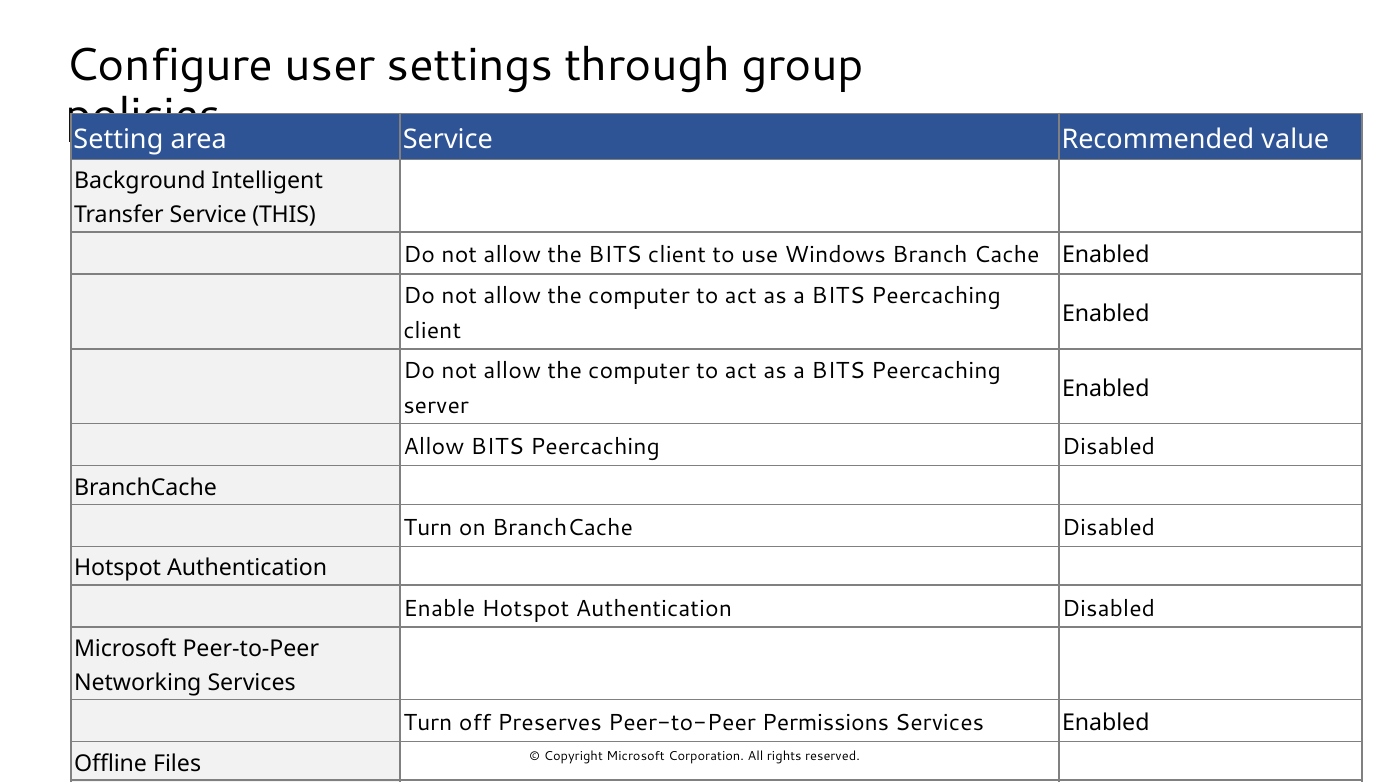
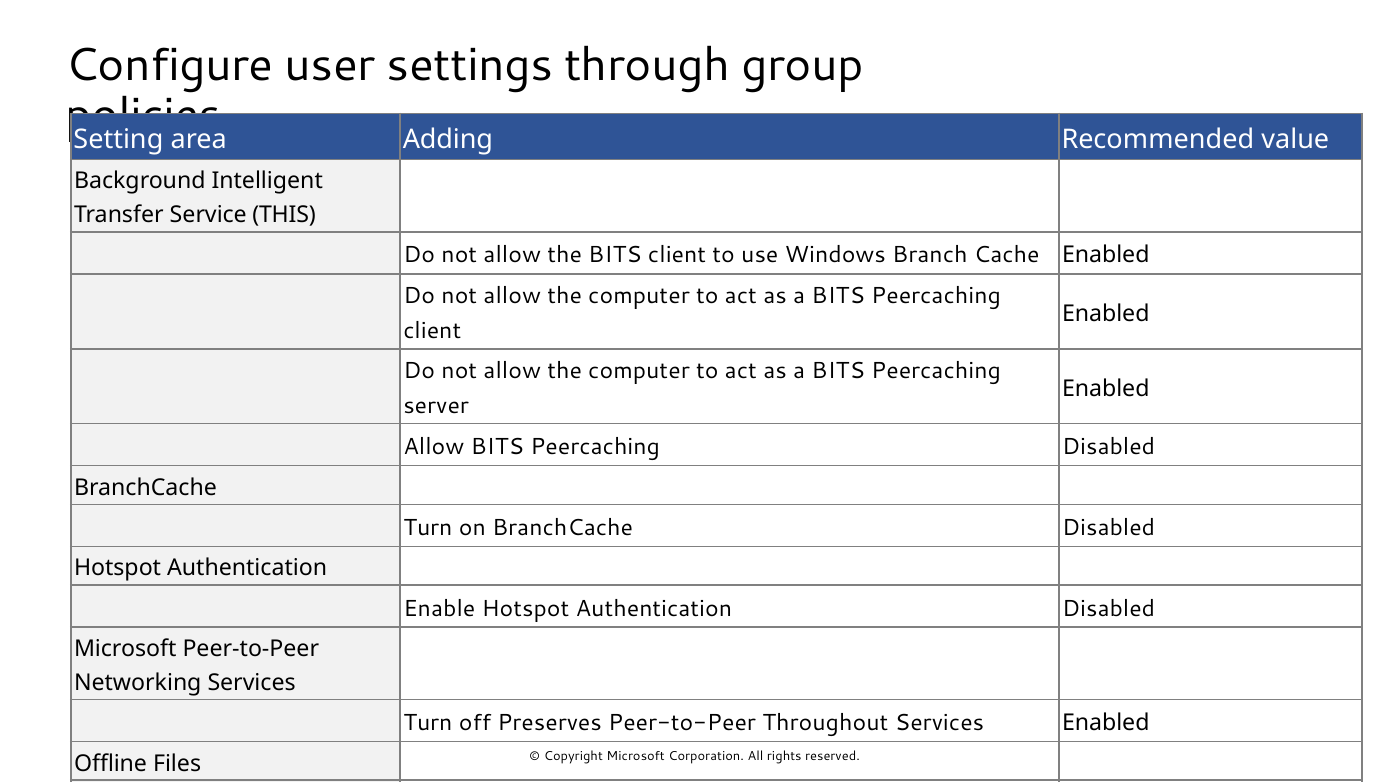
Service: Service -> Adding (448, 139)
Permissions: Permissions -> Throughout (825, 723)
